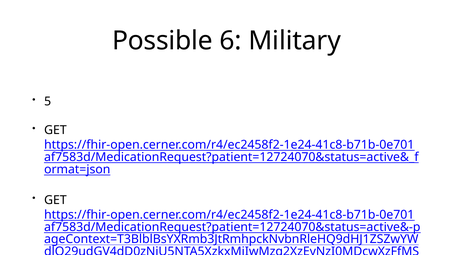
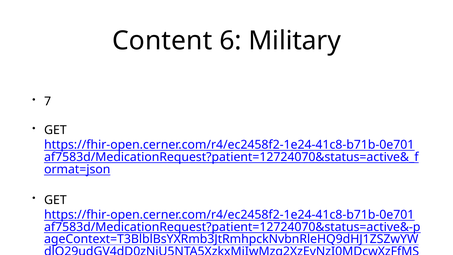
Possible: Possible -> Content (162, 41)
5: 5 -> 7 (48, 101)
